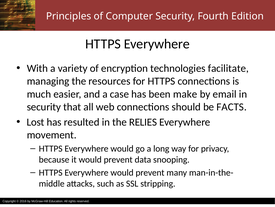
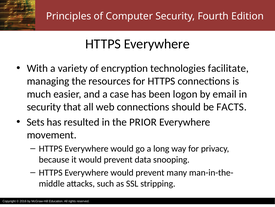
make: make -> logon (185, 94)
Lost: Lost -> Sets (36, 122)
RELIES: RELIES -> PRIOR (143, 122)
